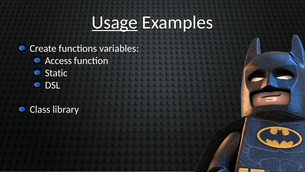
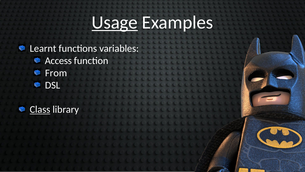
Create: Create -> Learnt (43, 48)
Static: Static -> From (56, 73)
Class underline: none -> present (40, 109)
